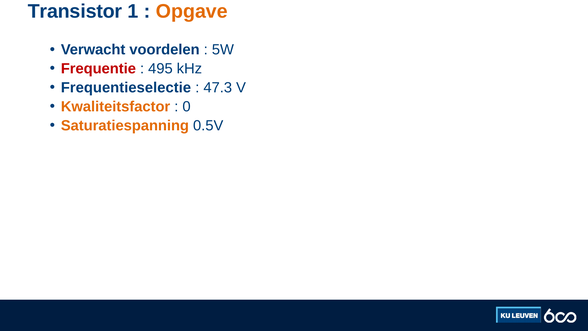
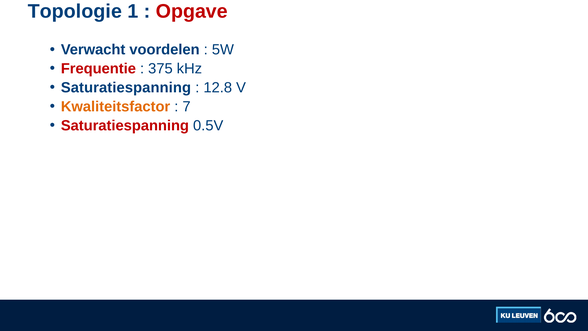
Transistor: Transistor -> Topologie (75, 11)
Opgave colour: orange -> red (192, 11)
495: 495 -> 375 (160, 69)
Frequentieselectie: Frequentieselectie -> Saturatiespanning (126, 88)
47.3: 47.3 -> 12.8 (218, 88)
0: 0 -> 7 (187, 107)
Saturatiespanning colour: orange -> red (125, 125)
